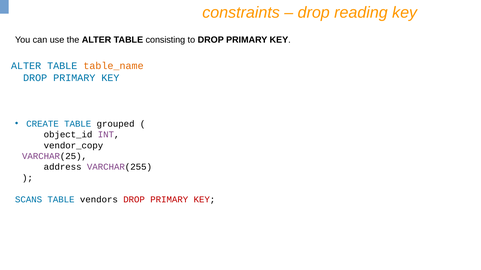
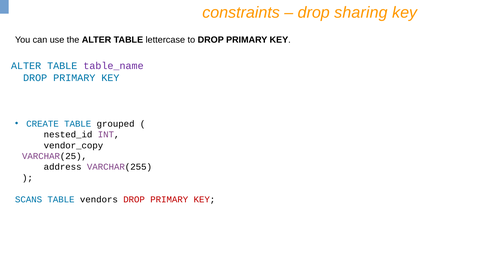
reading: reading -> sharing (361, 13)
consisting: consisting -> lettercase (165, 40)
table_name colour: orange -> purple (113, 66)
object_id: object_id -> nested_id (68, 135)
